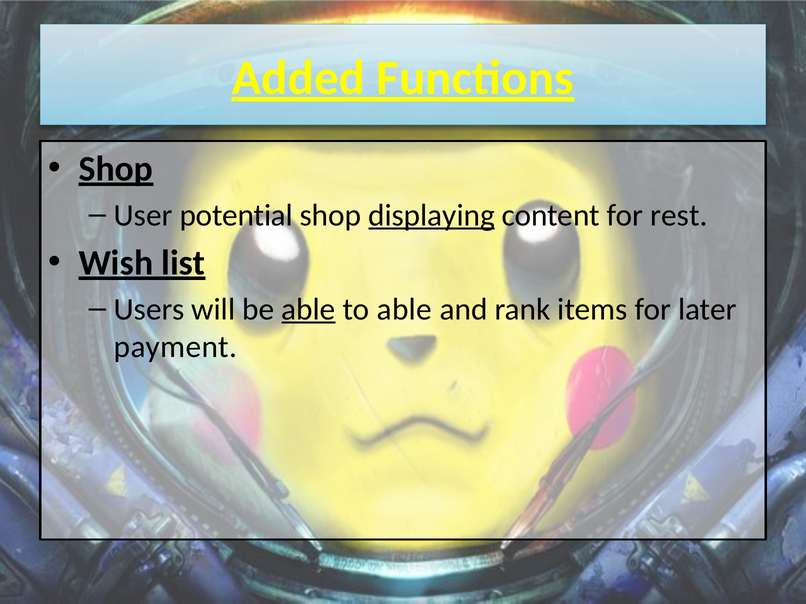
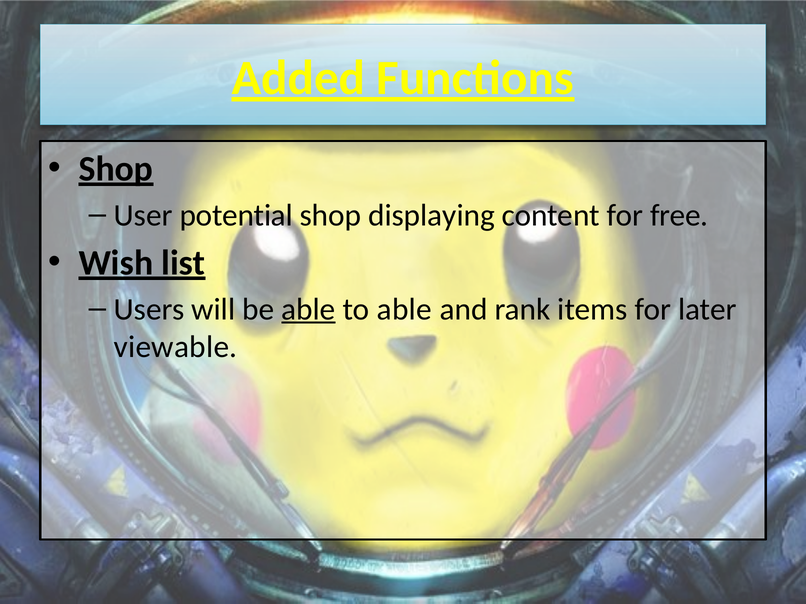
displaying underline: present -> none (432, 215)
rest: rest -> free (679, 215)
payment: payment -> viewable (176, 347)
